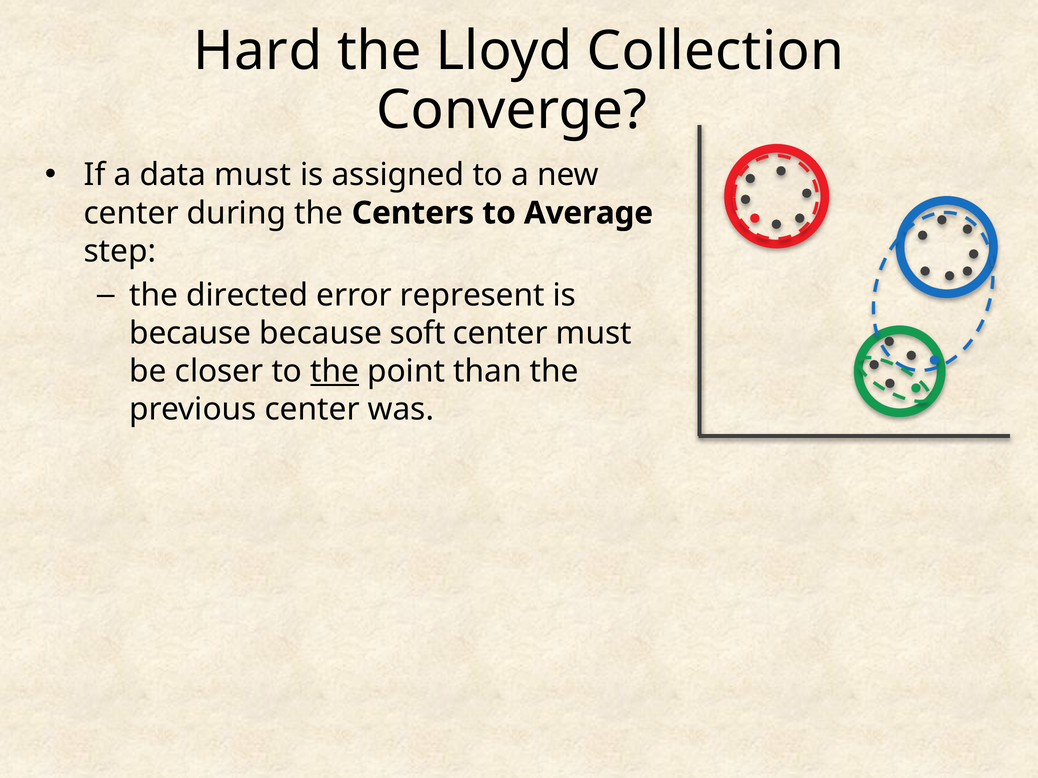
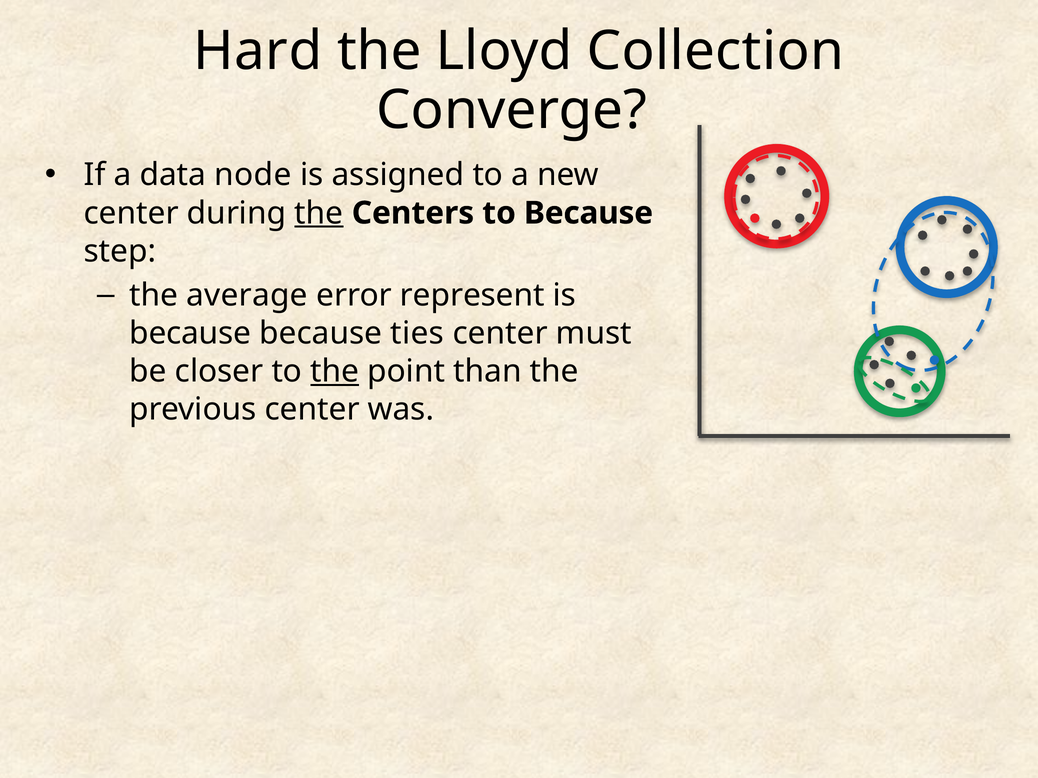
data must: must -> node (253, 175)
the underline: none -> present (319, 213)
to Average: Average -> Because (589, 213)
directed: directed -> average (247, 296)
soft: soft -> ties (417, 334)
